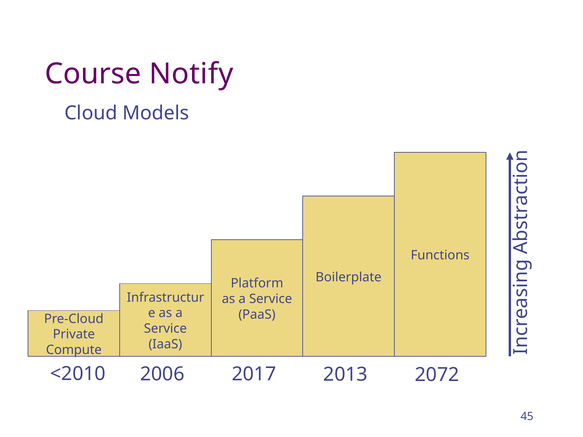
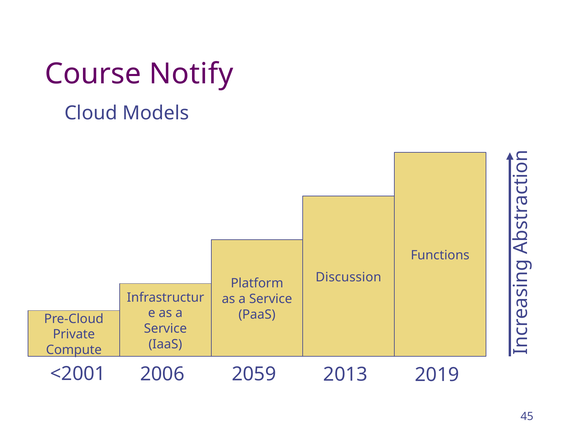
Boilerplate: Boilerplate -> Discussion (348, 277)
<2010: <2010 -> <2001 (78, 374)
2017: 2017 -> 2059 (254, 374)
2072: 2072 -> 2019 (437, 375)
